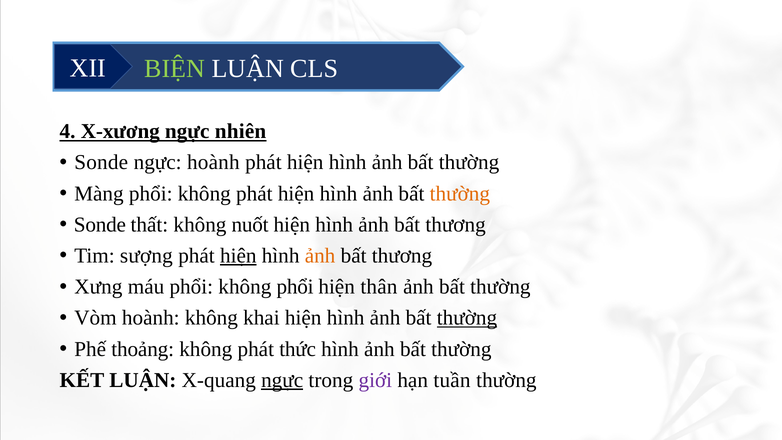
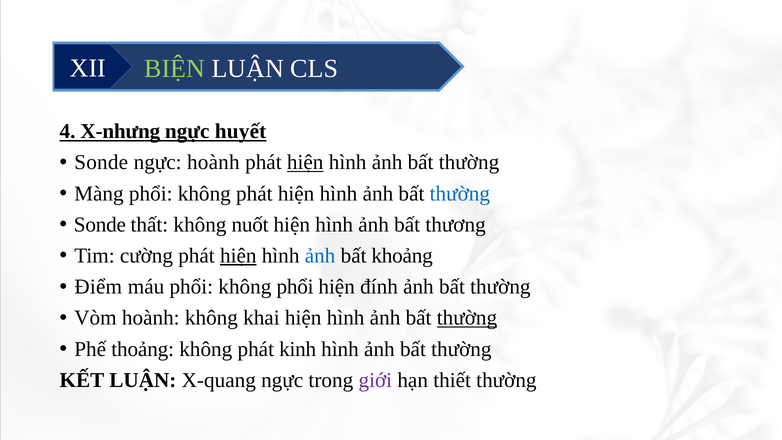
X-xương: X-xương -> X-nhưng (120, 131)
nhiên: nhiên -> huyết (241, 131)
hiện underline: none -> present (305, 162)
thường colour: orange -> blue (460, 194)
sượng: sượng -> cường (146, 256)
ảnh colour: orange -> blue (320, 256)
thương: thương -> khoảng (402, 256)
Xưng: Xưng -> Điểm (98, 287)
thân: thân -> đính (379, 287)
thức: thức -> kinh (298, 349)
ngực underline: present -> none (282, 380)
tuần: tuần -> thiết (452, 380)
